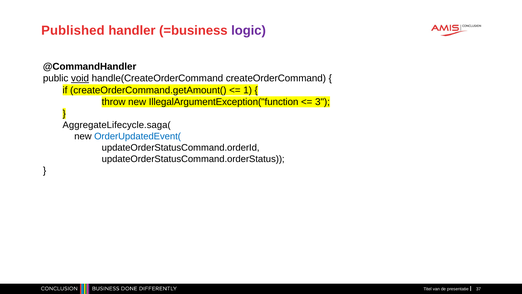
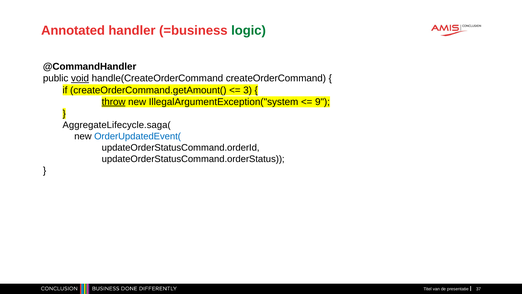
Published: Published -> Annotated (73, 30)
logic colour: purple -> green (249, 30)
1: 1 -> 3 (248, 90)
throw underline: none -> present (114, 102)
IllegalArgumentException("function: IllegalArgumentException("function -> IllegalArgumentException("system (224, 102)
3: 3 -> 9 (322, 102)
